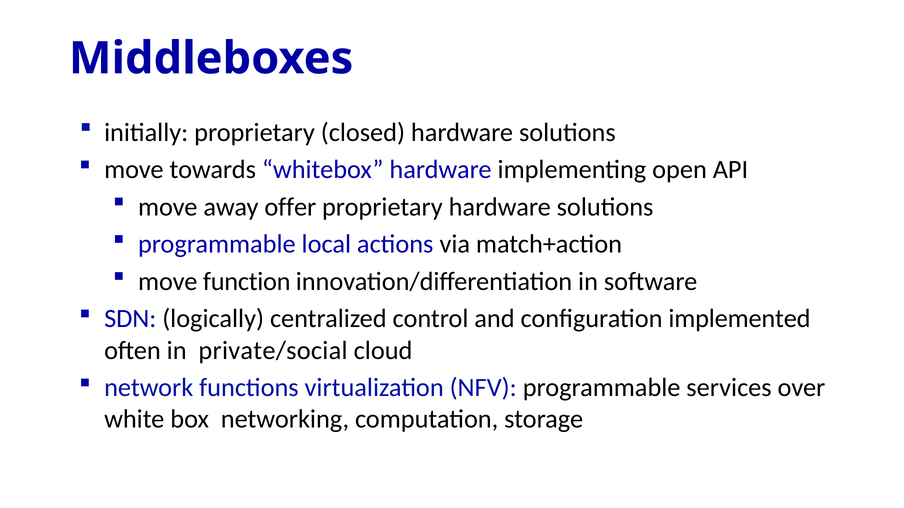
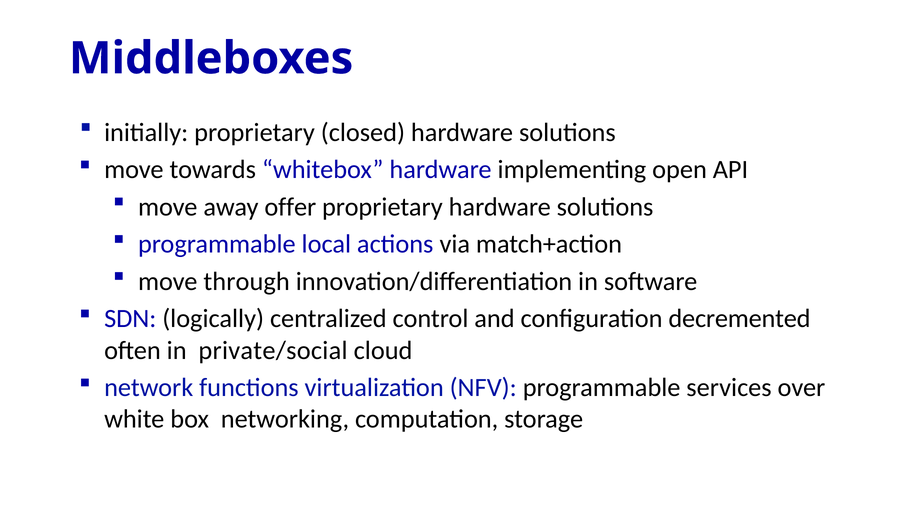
function: function -> through (247, 282)
implemented: implemented -> decremented (740, 319)
